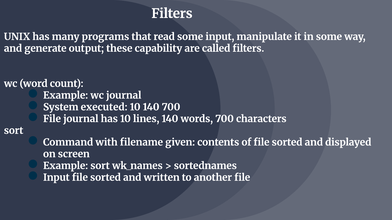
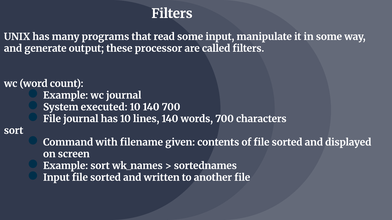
capability: capability -> processor (158, 49)
